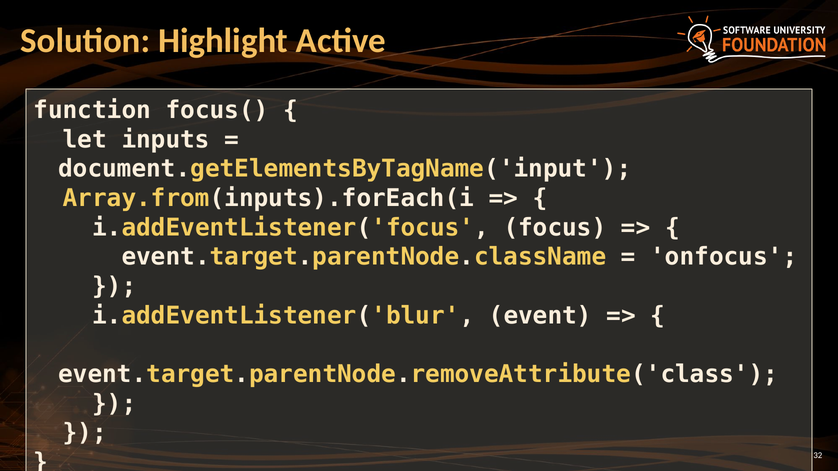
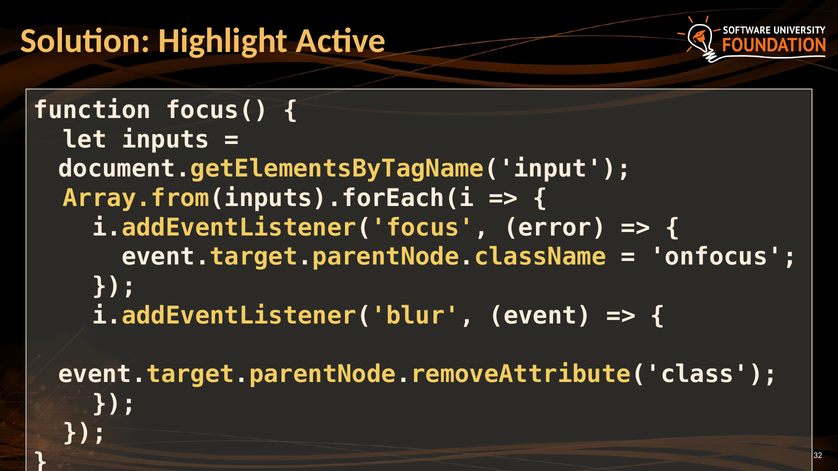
focus: focus -> error (555, 228)
